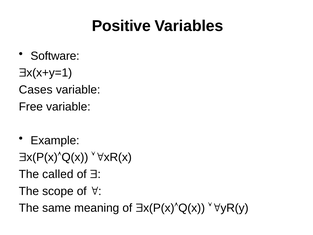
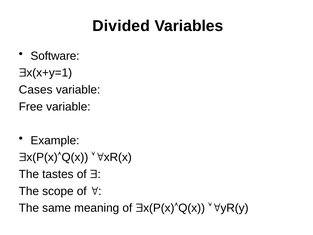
Positive: Positive -> Divided (121, 26)
called: called -> tastes (58, 174)
